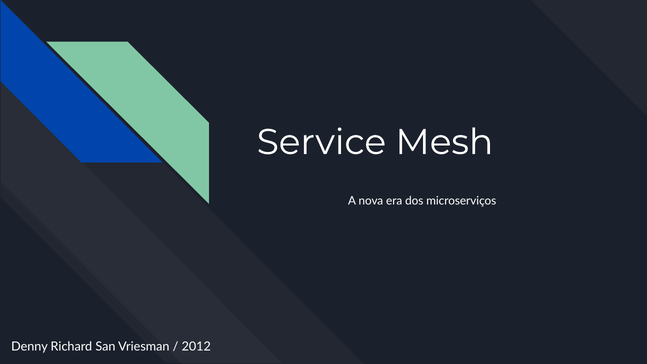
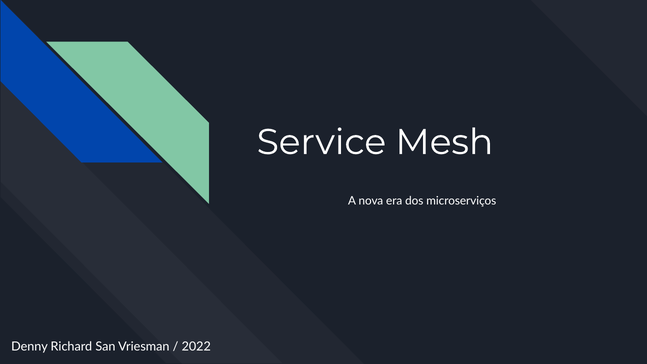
2012: 2012 -> 2022 (196, 346)
